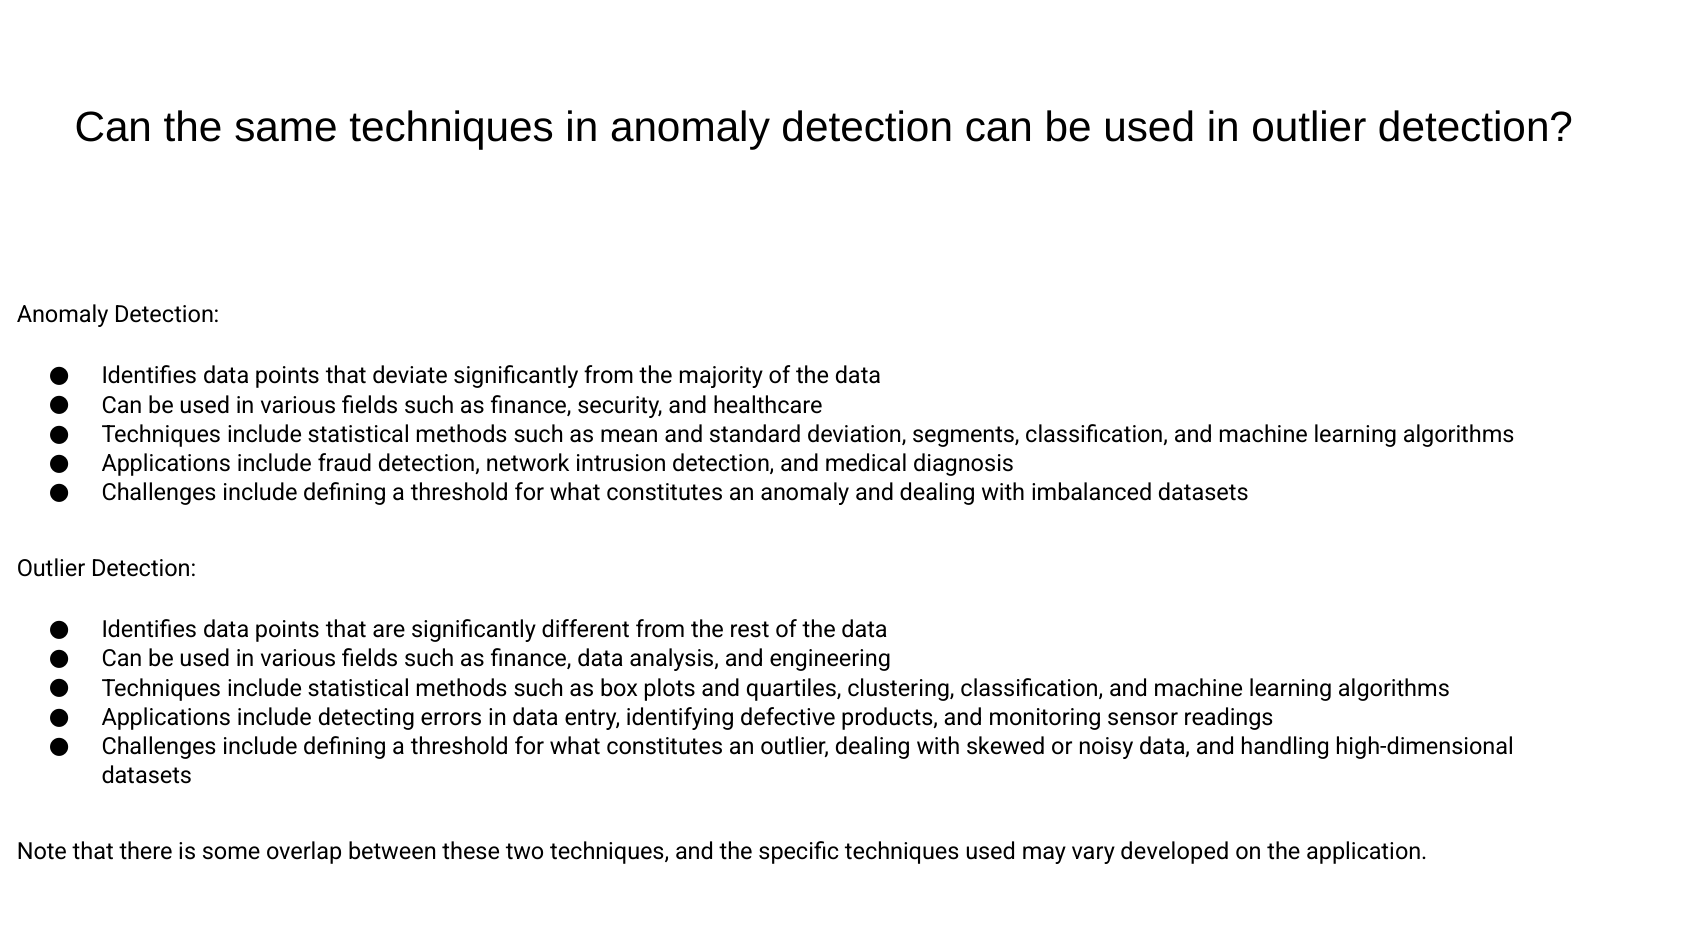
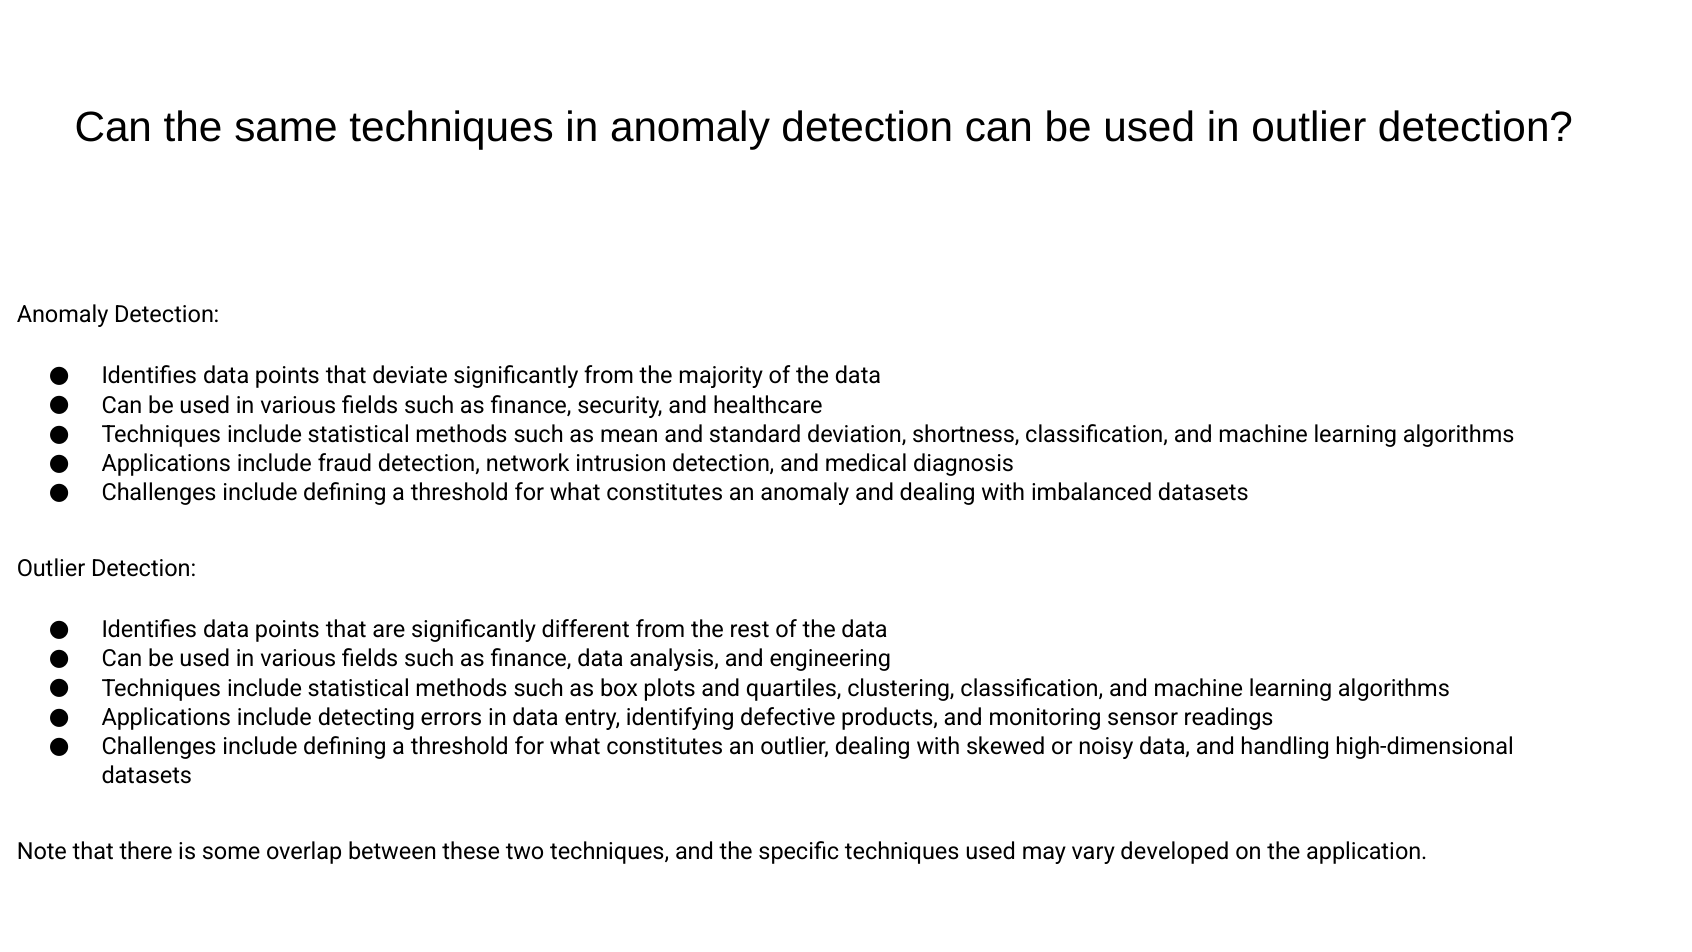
segments: segments -> shortness (966, 434)
